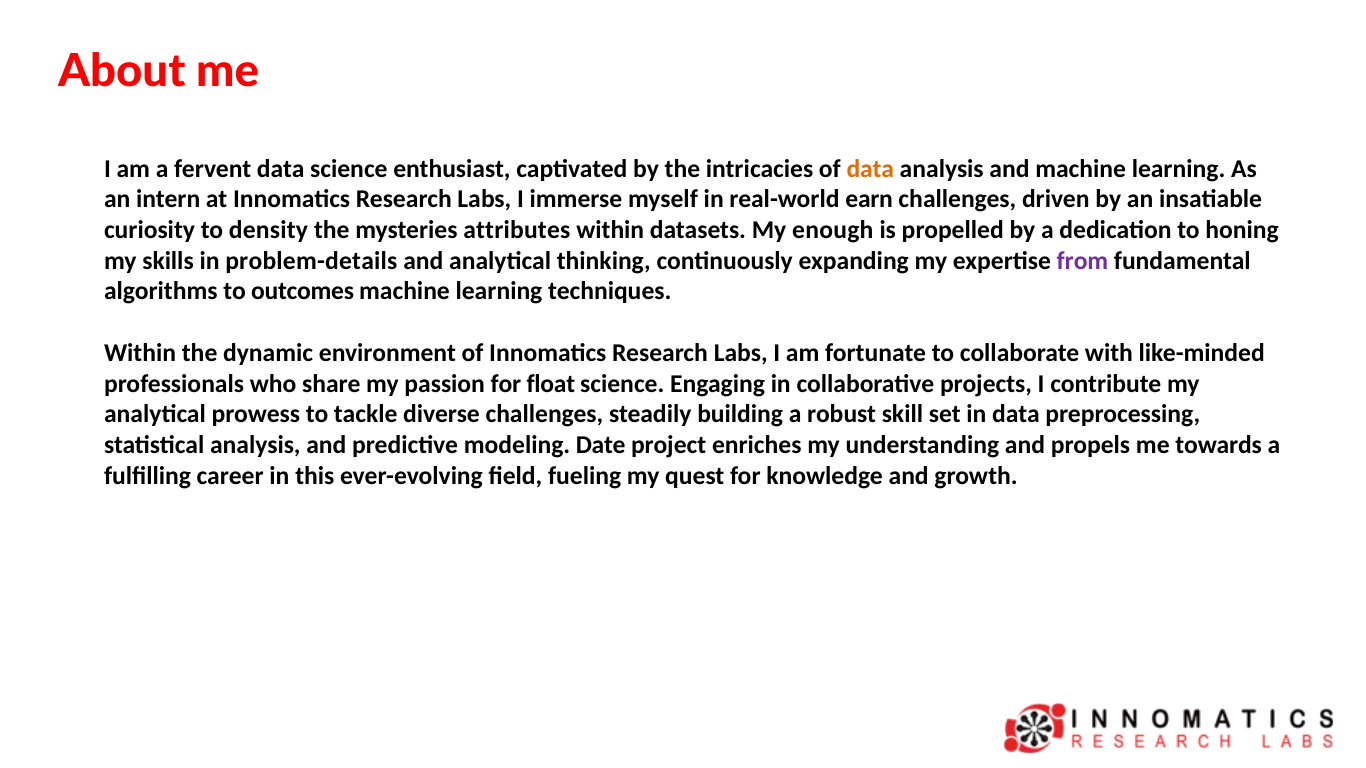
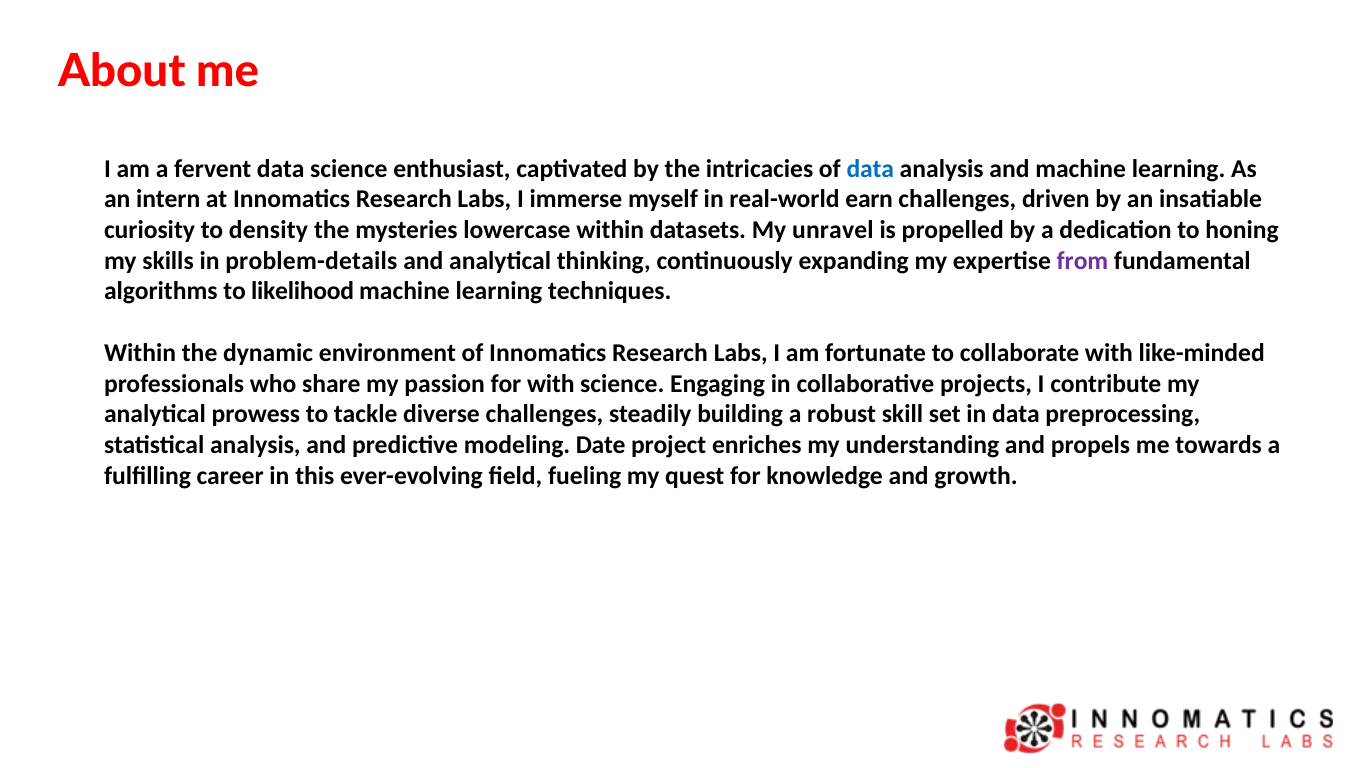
data colour: orange -> blue (870, 169)
attributes: attributes -> lowercase (517, 230)
enough: enough -> unravel (833, 230)
outcomes: outcomes -> likelihood (303, 292)
for float: float -> with (551, 384)
